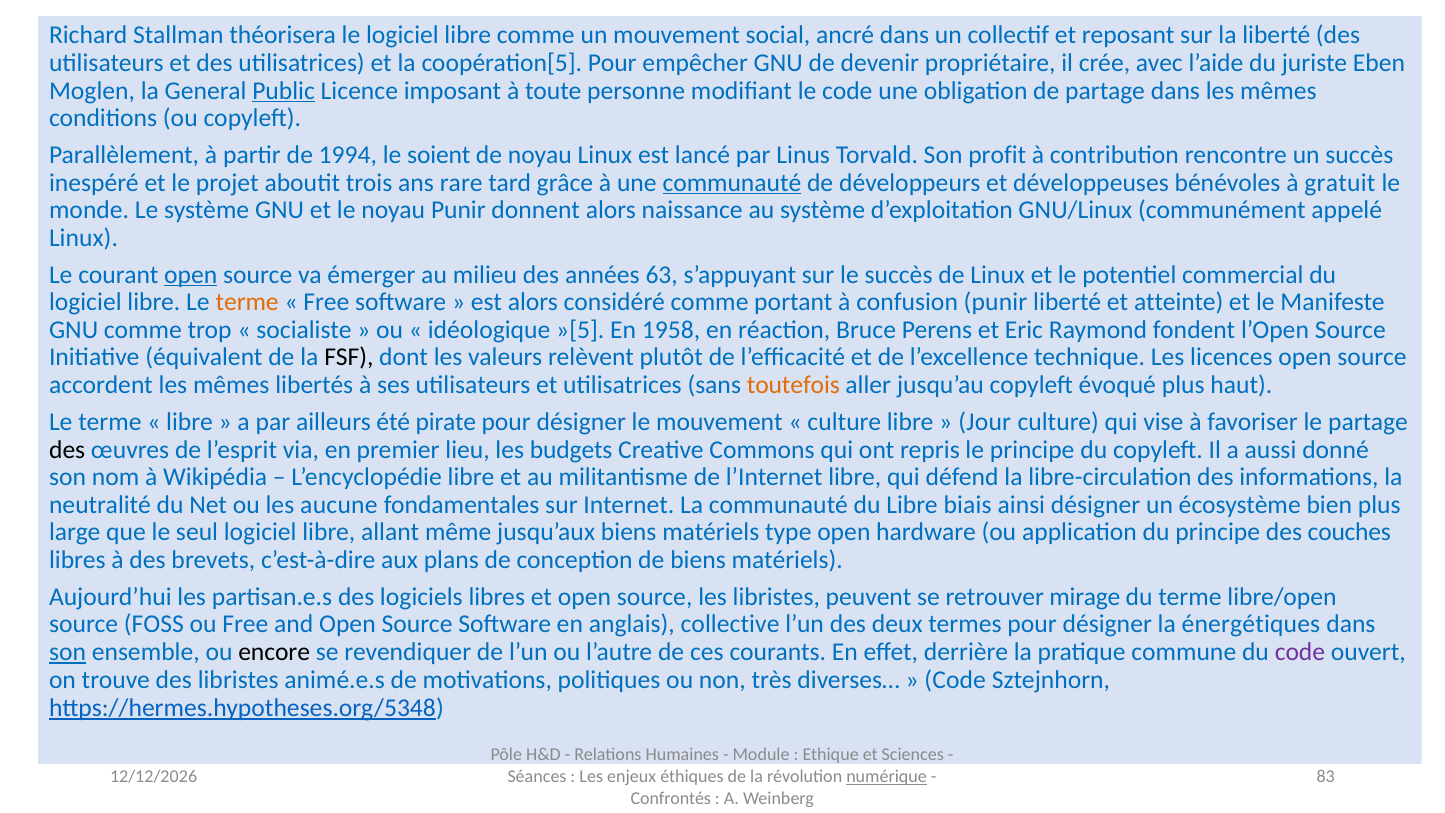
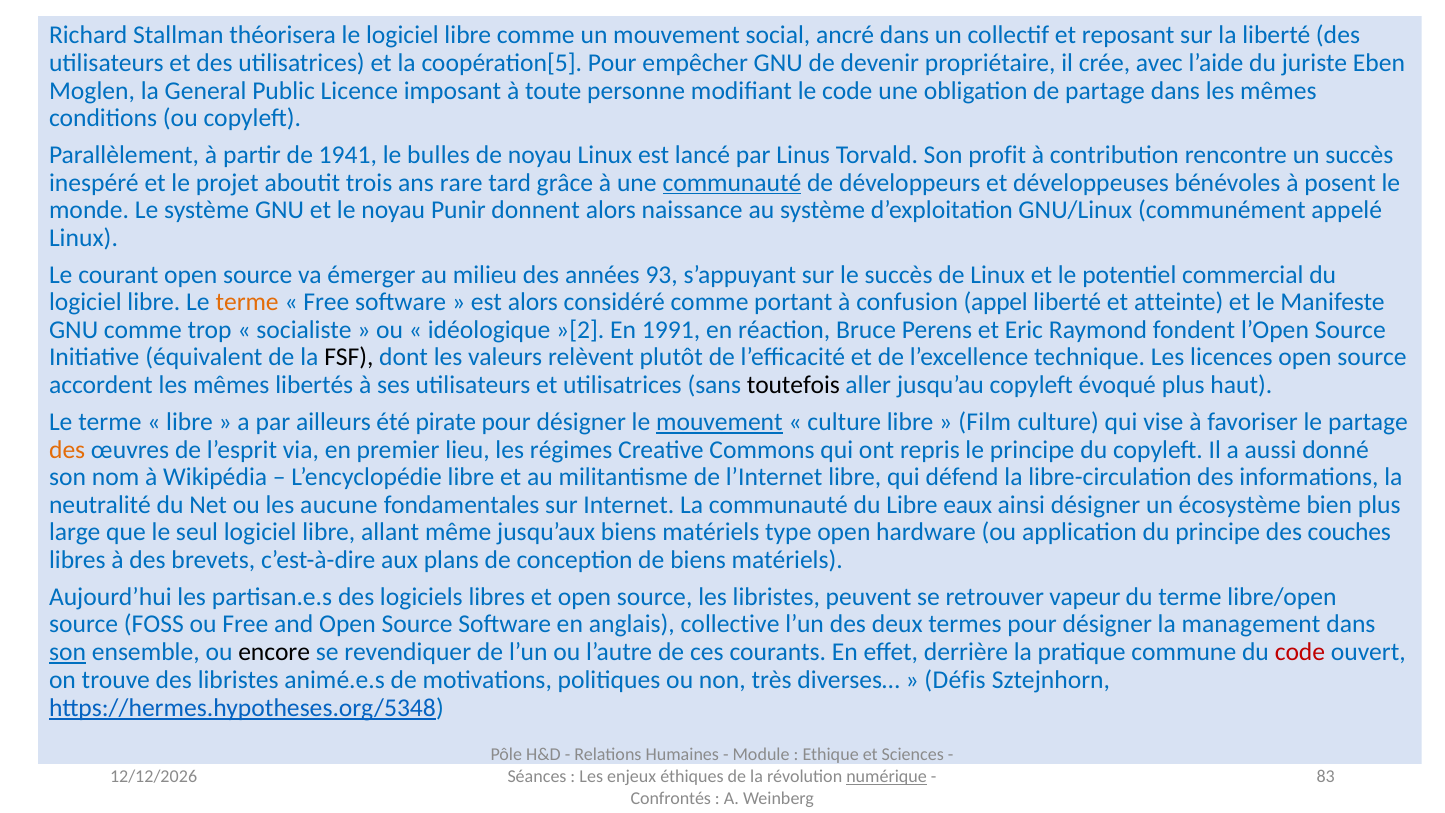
Public underline: present -> none (284, 91)
1994: 1994 -> 1941 (348, 155)
soient: soient -> bulles (439, 155)
gratuit: gratuit -> posent (1340, 183)
open underline: present -> none (191, 275)
63: 63 -> 93 (662, 275)
confusion punir: punir -> appel (996, 302)
»[5: »[5 -> »[2 (580, 330)
1958: 1958 -> 1991 (671, 330)
toutefois colour: orange -> black (793, 385)
mouvement underline: none -> present (719, 422)
Jour: Jour -> Film (985, 422)
des colour: black -> orange (67, 449)
budgets: budgets -> régimes (571, 449)
biais: biais -> eaux (968, 505)
mirage: mirage -> vapeur (1085, 597)
énergétiques: énergétiques -> management (1251, 624)
code colour: purple -> red (1300, 652)
Code: Code -> Défis (955, 680)
